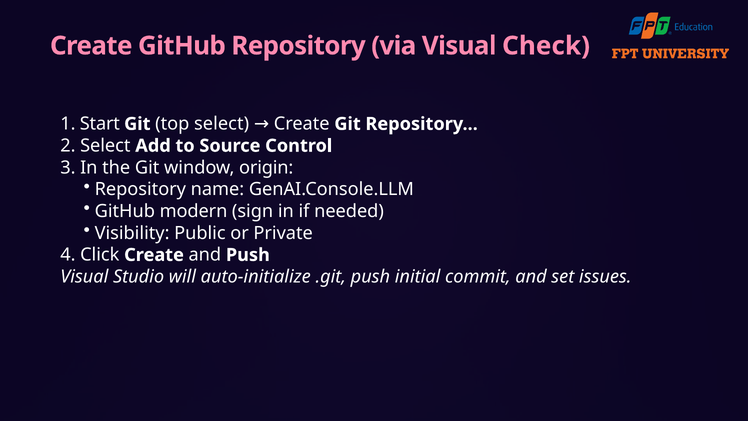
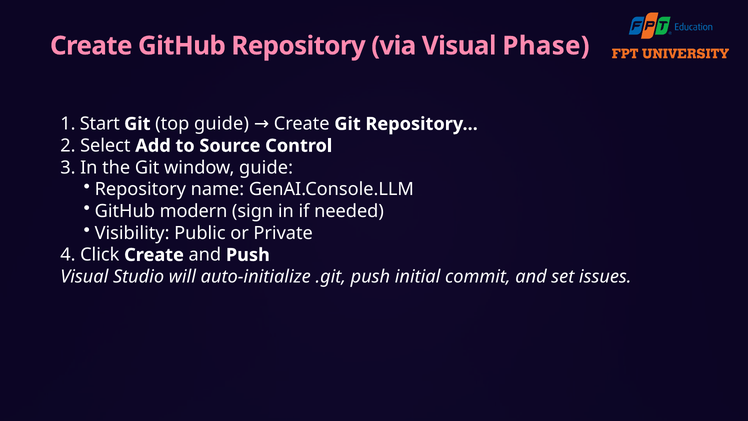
Check: Check -> Phase (546, 46)
top select: select -> guide (222, 124)
window origin: origin -> guide (266, 168)
